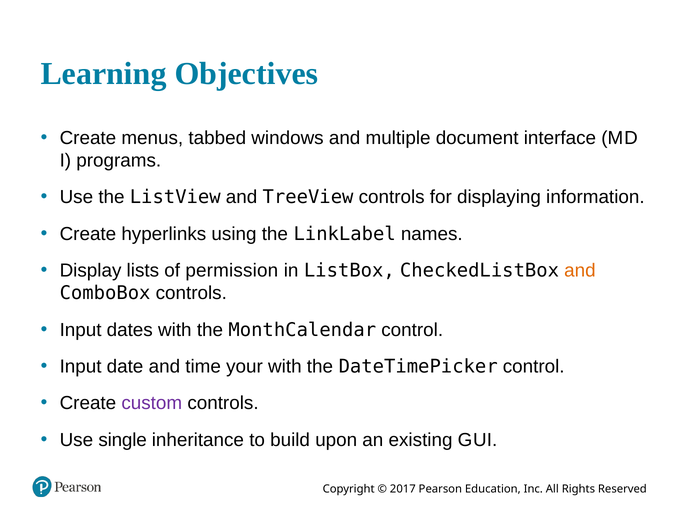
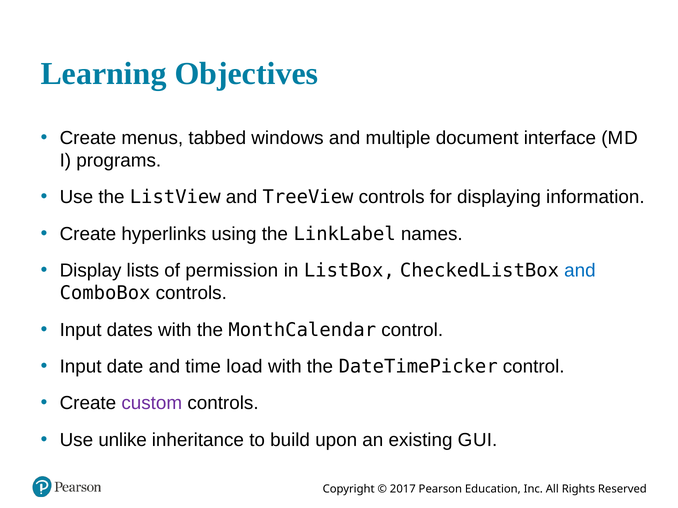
and colour: orange -> blue (580, 271)
your: your -> load (244, 367)
single: single -> unlike (123, 440)
